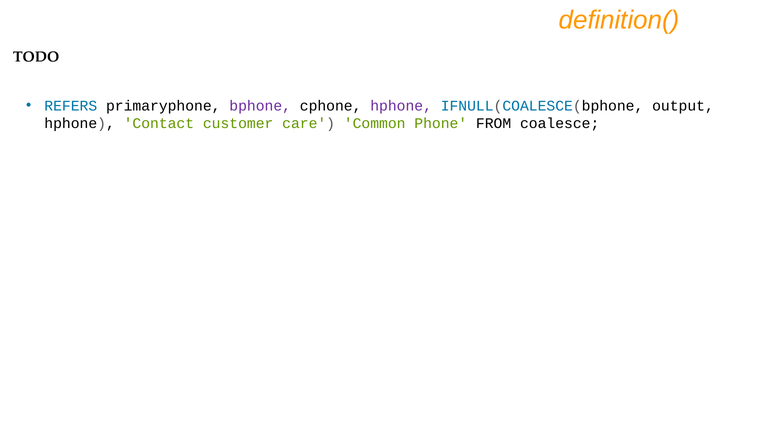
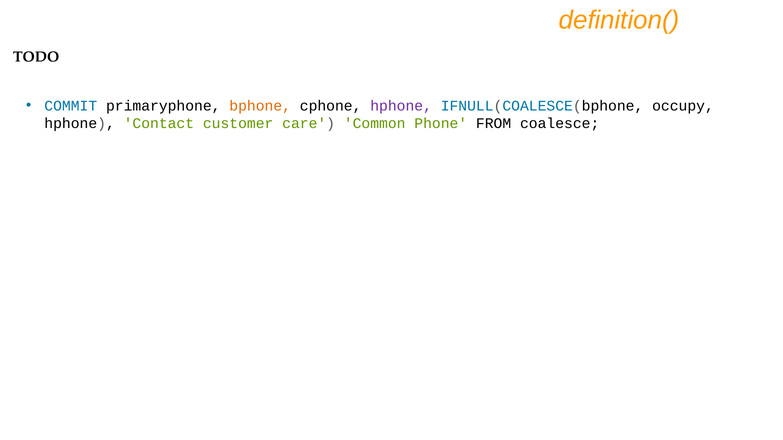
REFERS: REFERS -> COMMIT (71, 106)
bphone colour: purple -> orange (260, 106)
output: output -> occupy (683, 106)
